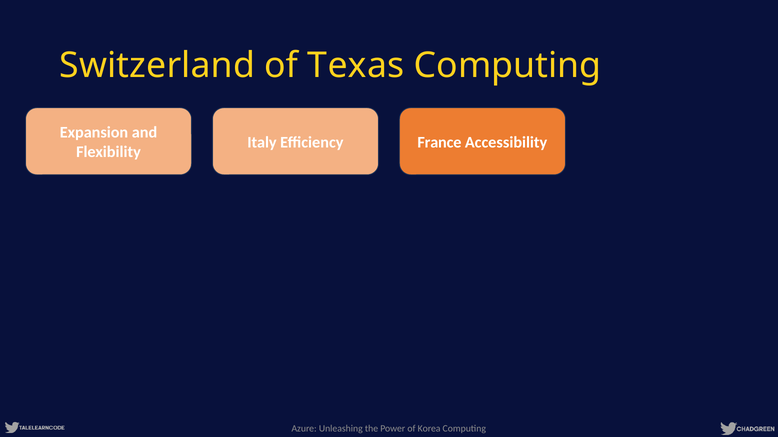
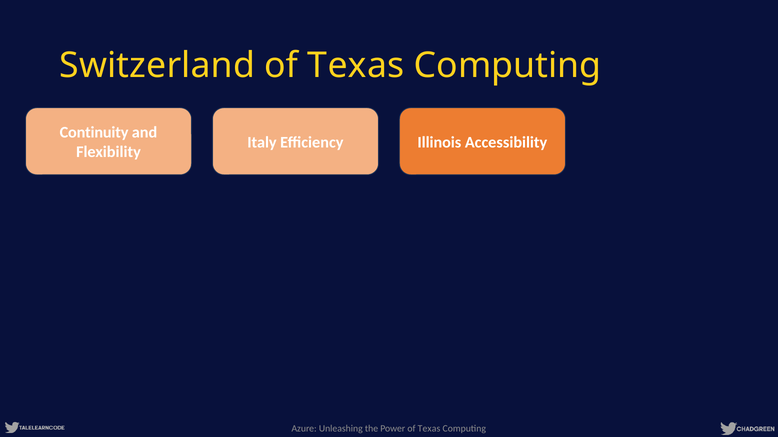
Expansion: Expansion -> Continuity (94, 133)
France: France -> Illinois (439, 143)
Korea: Korea -> Texas (429, 429)
